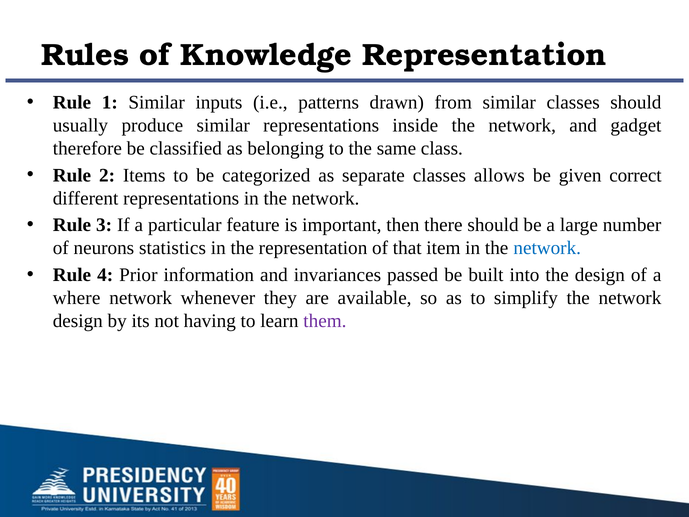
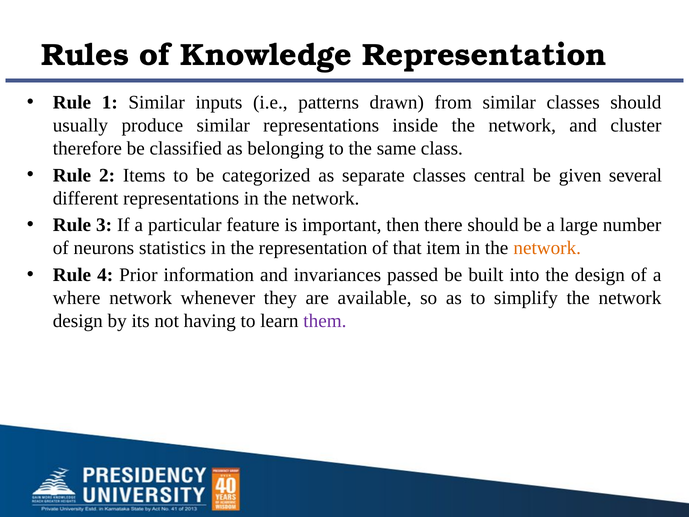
gadget: gadget -> cluster (636, 125)
allows: allows -> central (500, 175)
correct: correct -> several (636, 175)
network colour: blue -> orange (547, 248)
